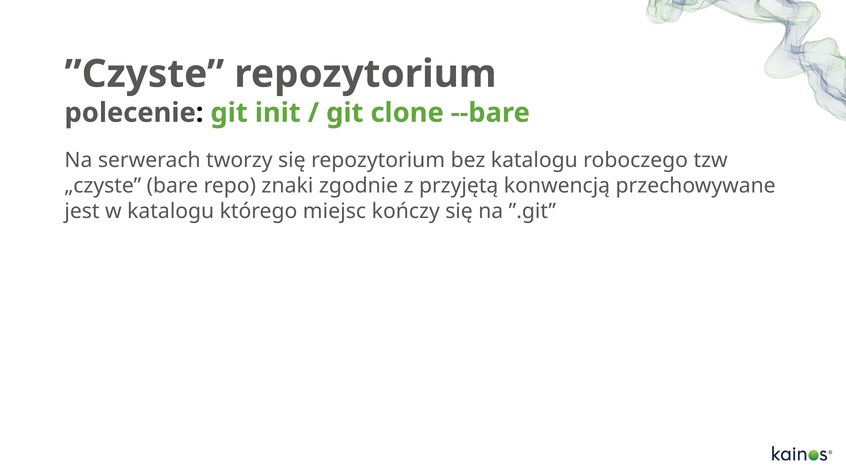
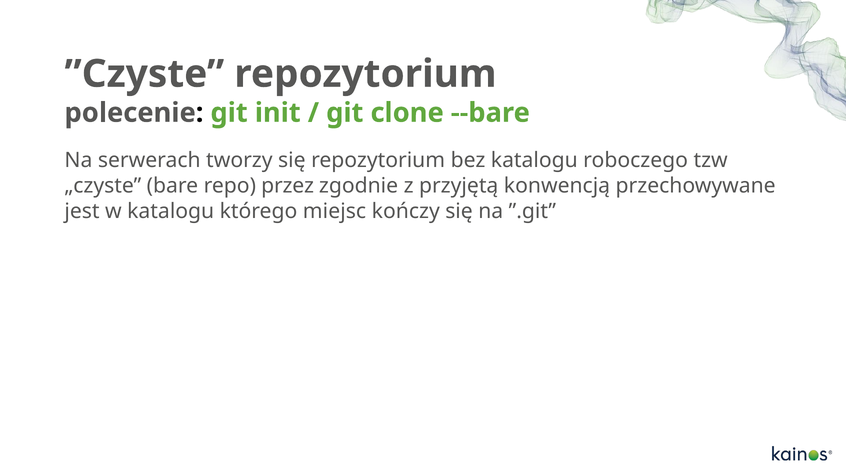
znaki: znaki -> przez (288, 186)
